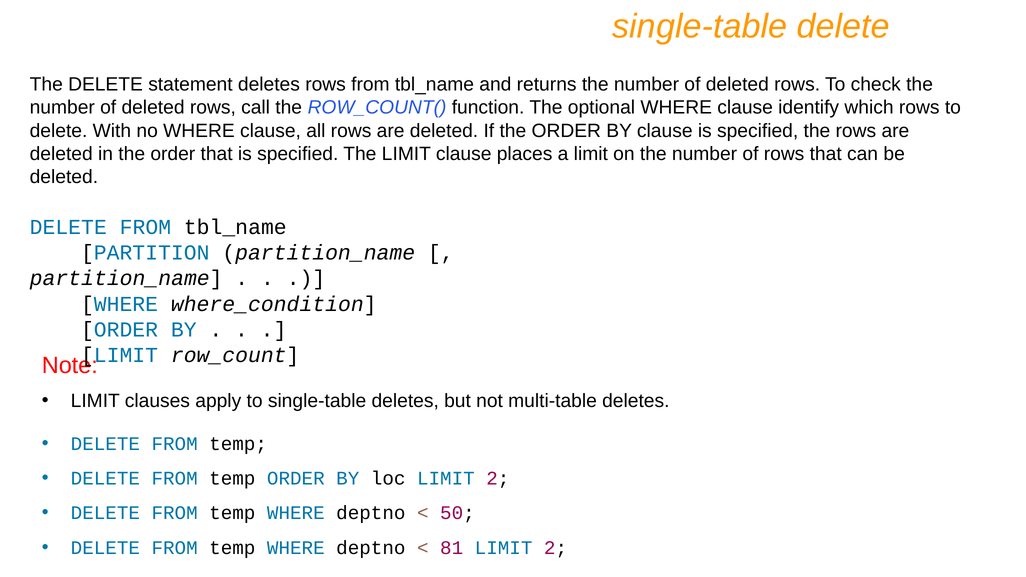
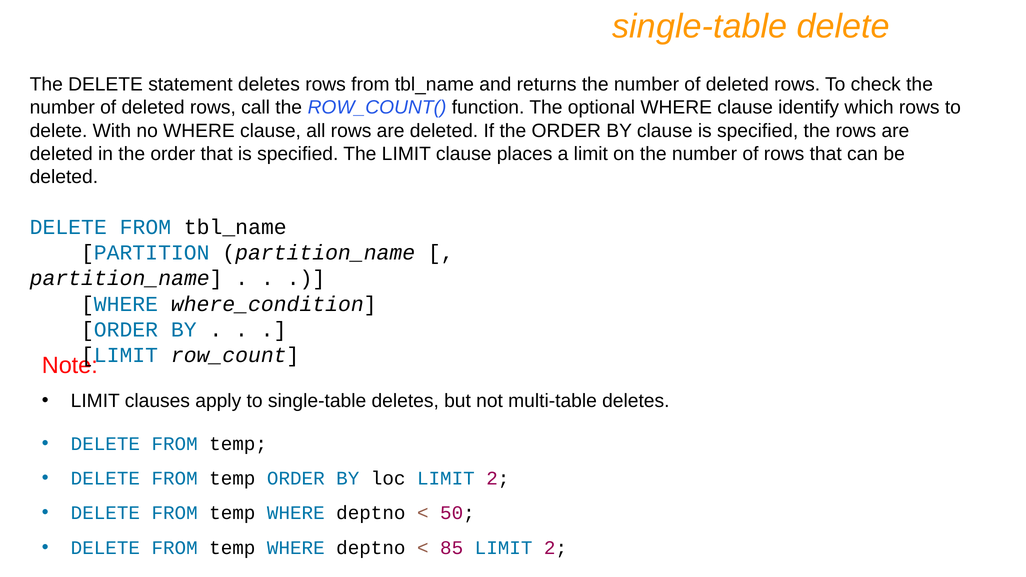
81: 81 -> 85 (452, 548)
